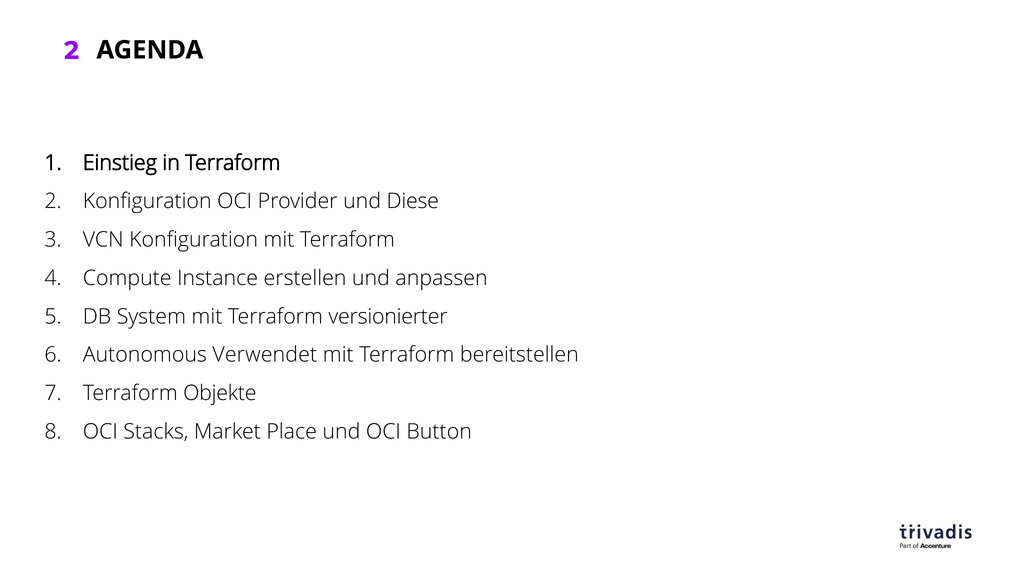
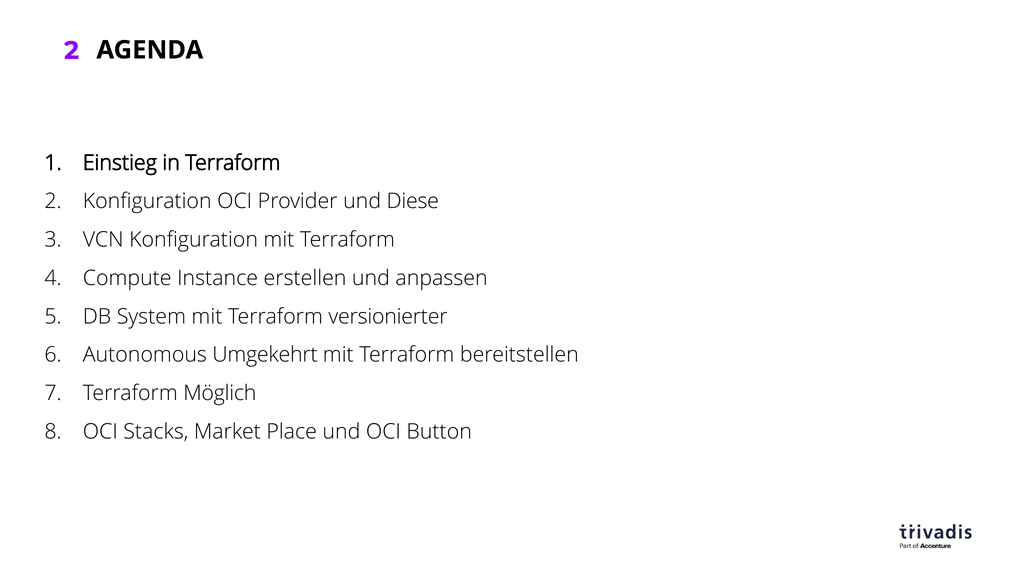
Verwendet: Verwendet -> Umgekehrt (265, 355)
Objekte: Objekte -> Möglich (220, 393)
